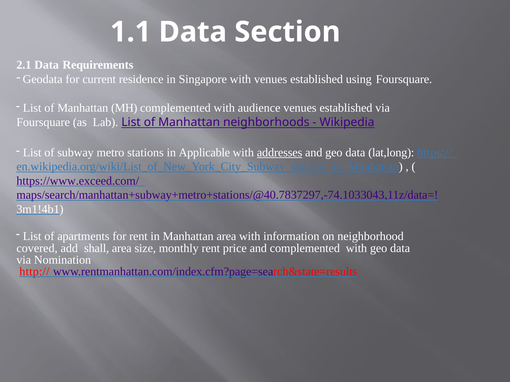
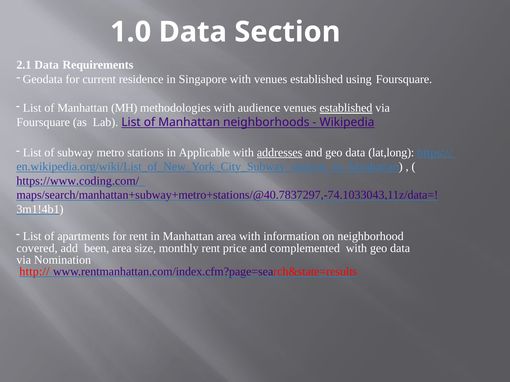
1.1: 1.1 -> 1.0 (131, 32)
MH complemented: complemented -> methodologies (175, 108)
established underline: none -> present (346, 108)
https://www.exceed.com/: https://www.exceed.com/ -> https://www.coding.com/ (78, 181)
shall: shall -> been (97, 248)
